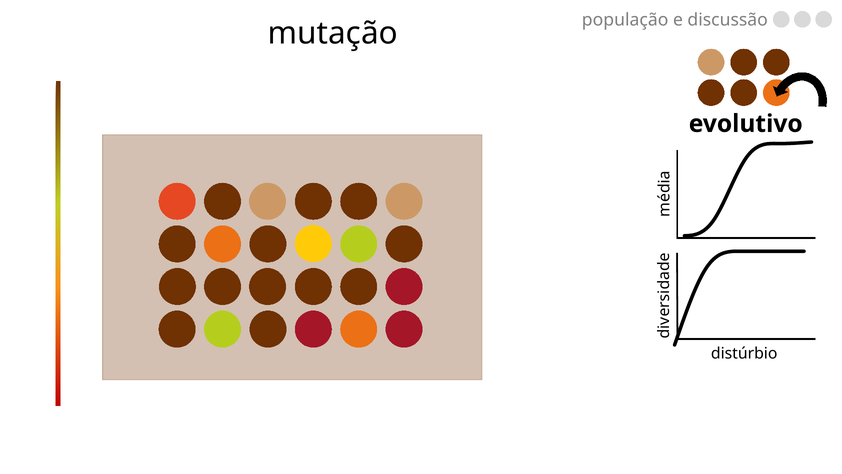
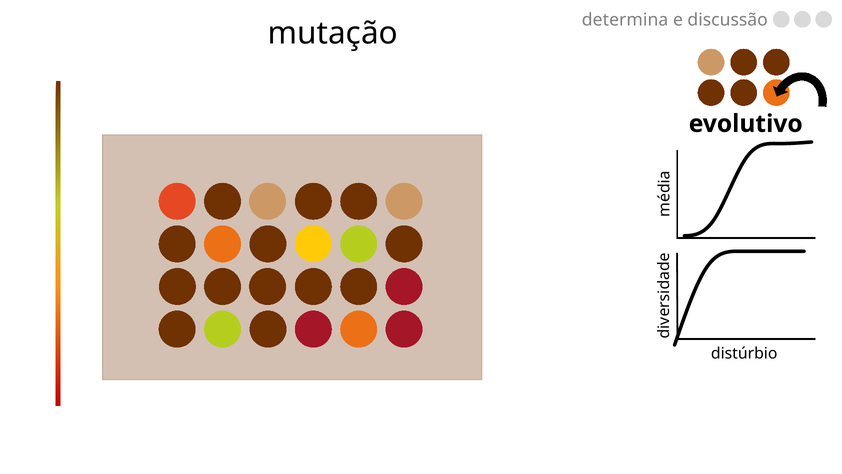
população: população -> determina (625, 20)
